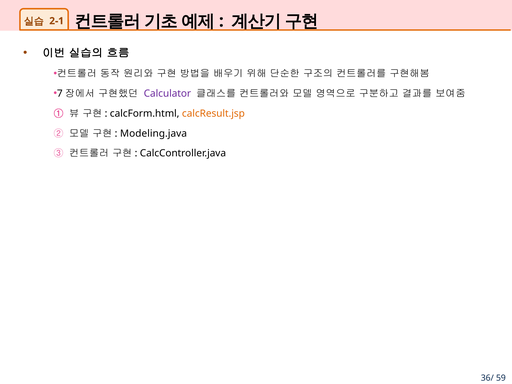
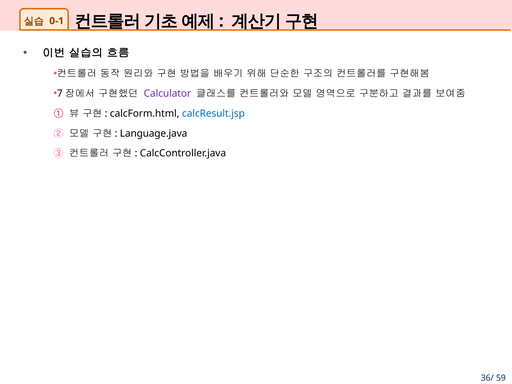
2-1: 2-1 -> 0-1 (57, 21)
calcResult.jsp colour: orange -> blue (213, 113)
Modeling.java: Modeling.java -> Language.java (154, 133)
